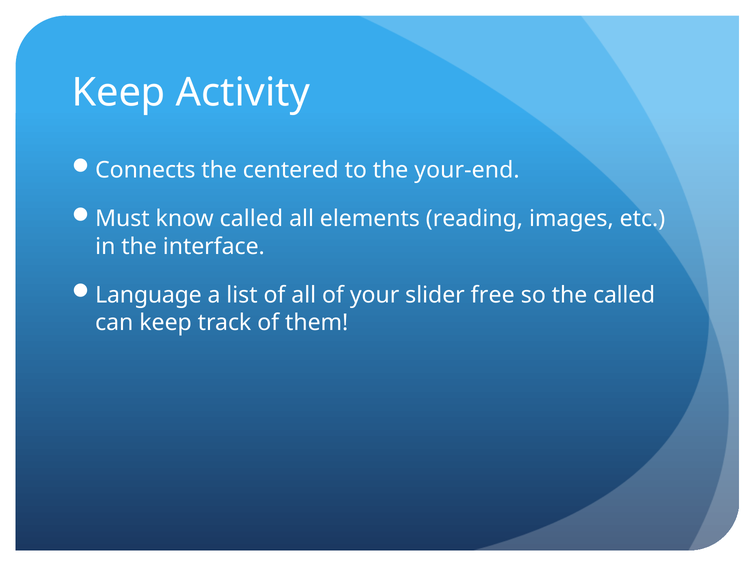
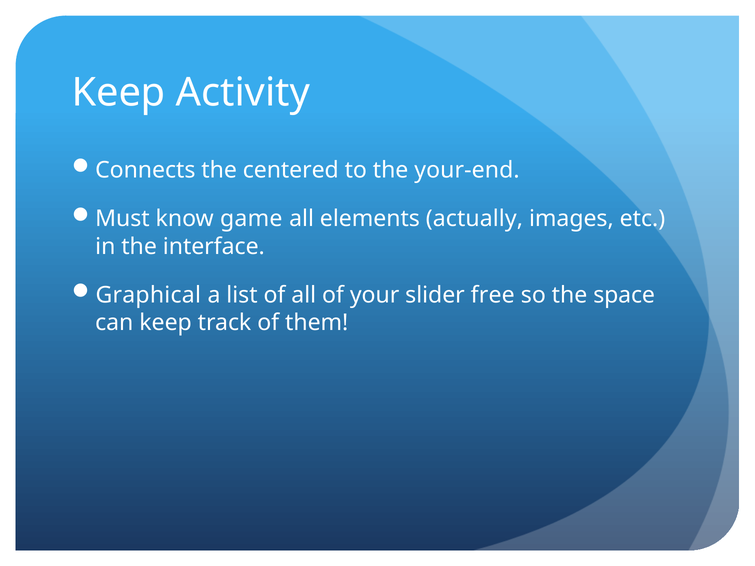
know called: called -> game (251, 219)
reading: reading -> actually (474, 219)
Language: Language -> Graphical (148, 295)
the called: called -> space (624, 295)
